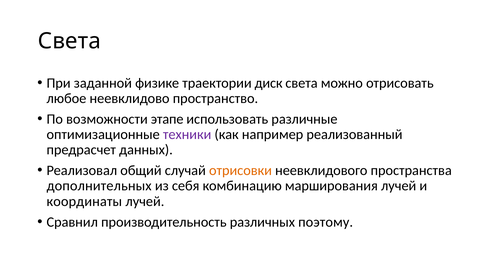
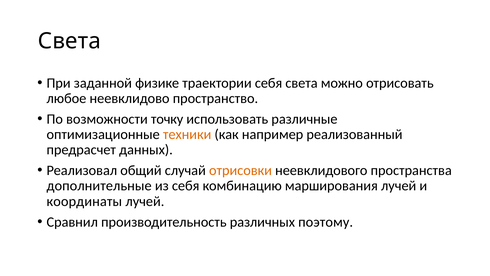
траектории диск: диск -> себя (269, 83)
этапе: этапе -> точку (167, 119)
техники colour: purple -> orange (187, 134)
дополнительных: дополнительных -> дополнительные (99, 186)
